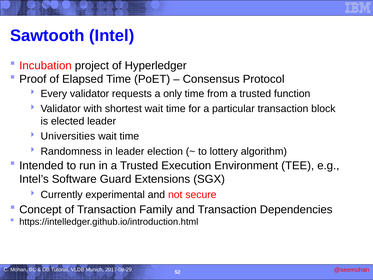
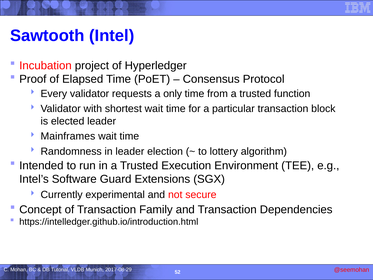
Universities: Universities -> Mainframes (68, 136)
